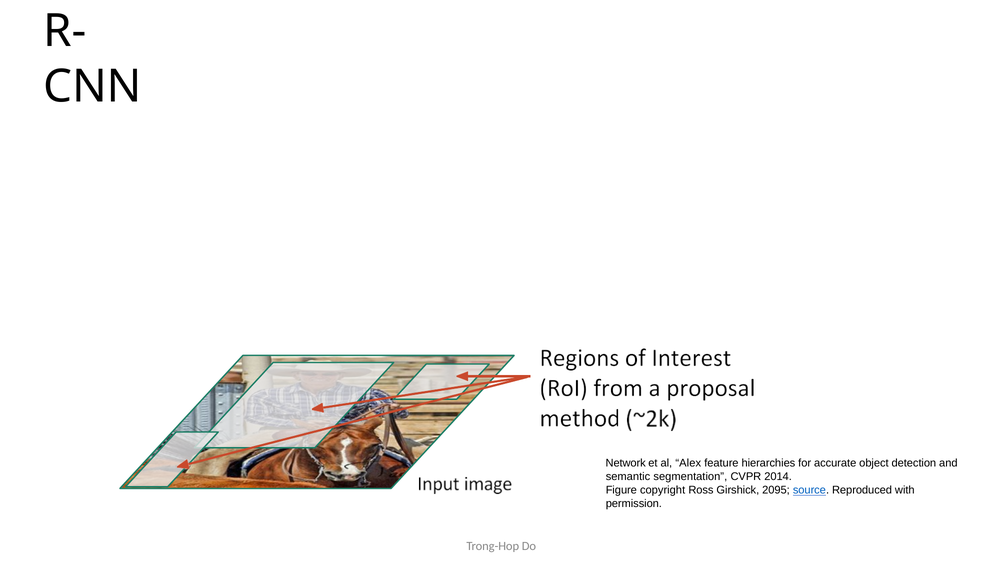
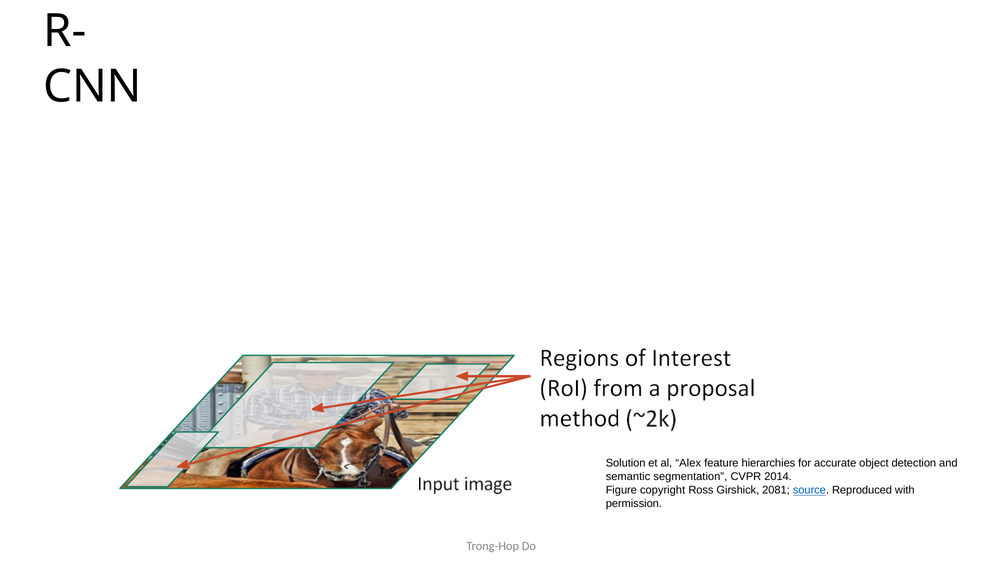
Network: Network -> Solution (626, 463)
2095: 2095 -> 2081 (776, 490)
